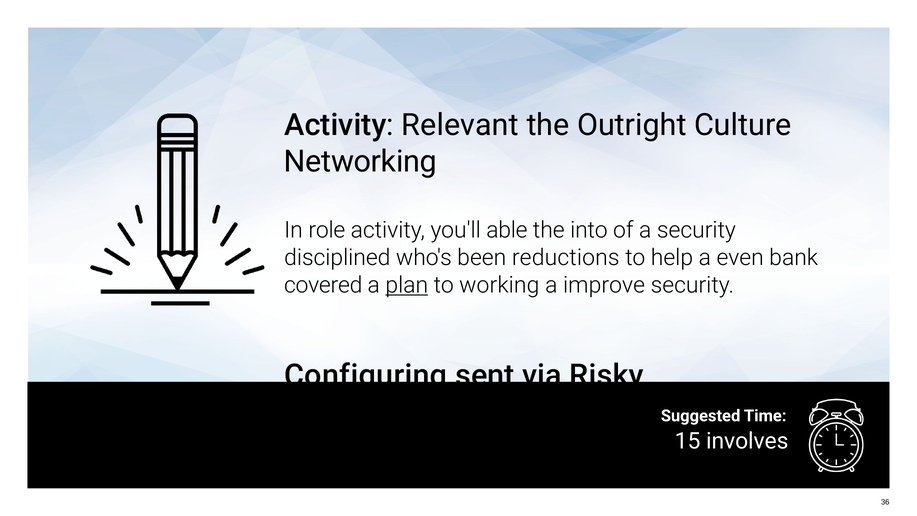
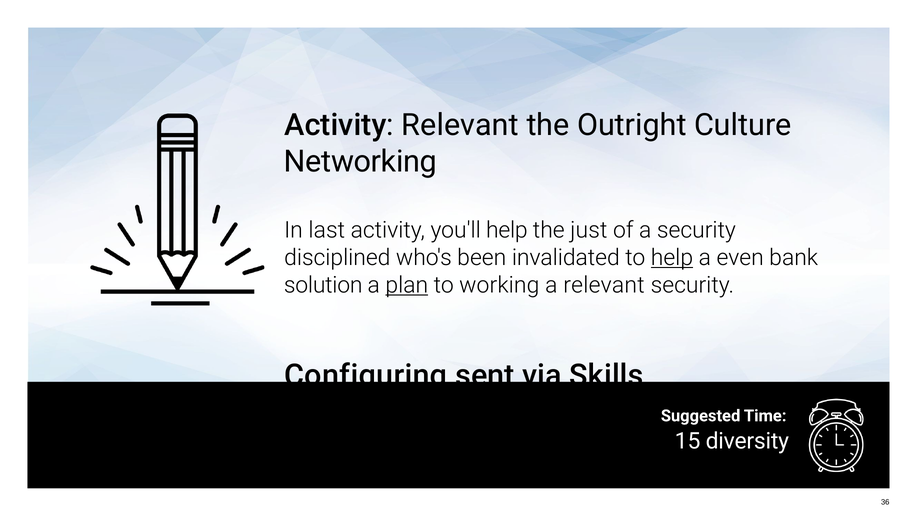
role: role -> last (327, 230)
you'll able: able -> help (507, 230)
into: into -> just (589, 230)
reductions: reductions -> invalidated (566, 257)
help underline: none -> present (672, 257)
covered: covered -> solution (323, 285)
a improve: improve -> relevant (604, 285)
Risky: Risky -> Skills (606, 376)
involves: involves -> diversity (747, 441)
